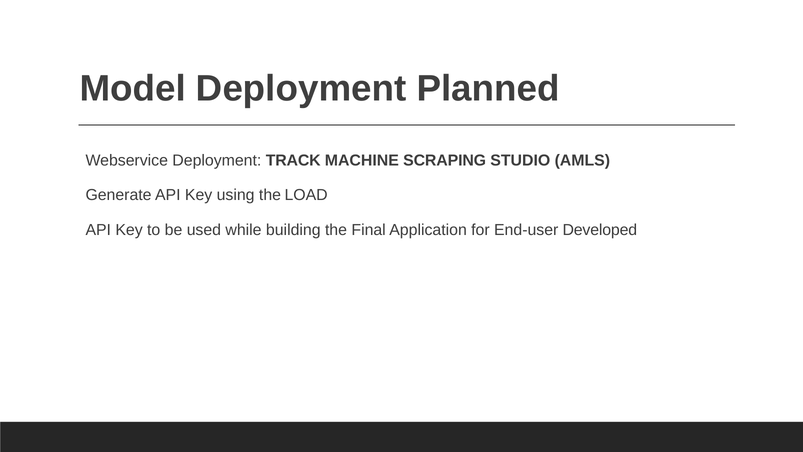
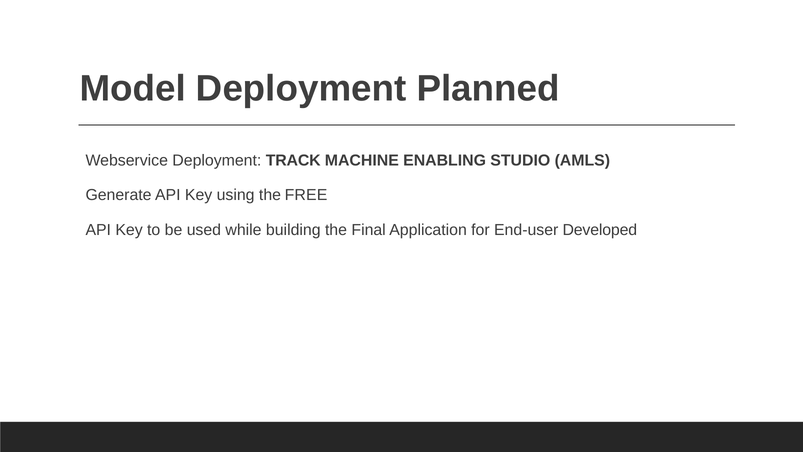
SCRAPING: SCRAPING -> ENABLING (445, 161)
LOAD: LOAD -> FREE (306, 195)
